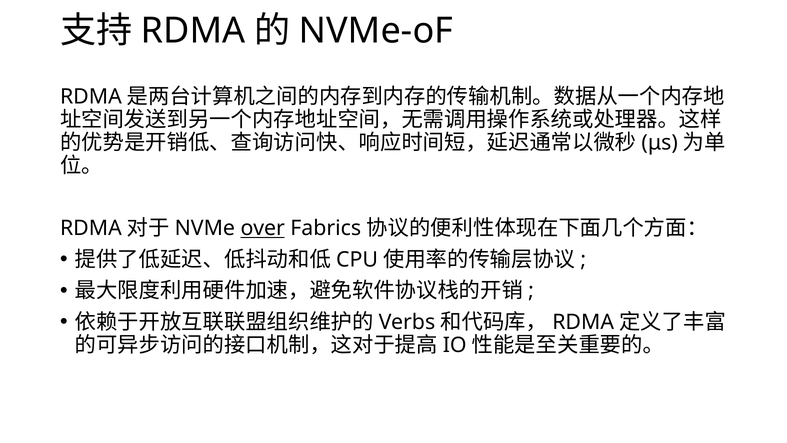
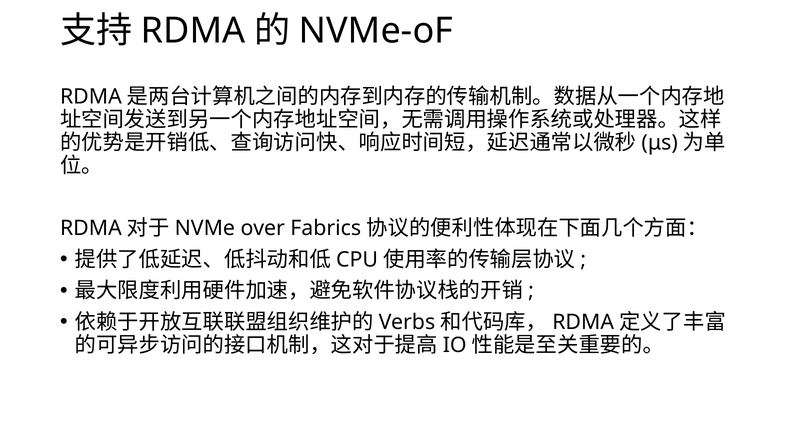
over underline: present -> none (263, 228)
